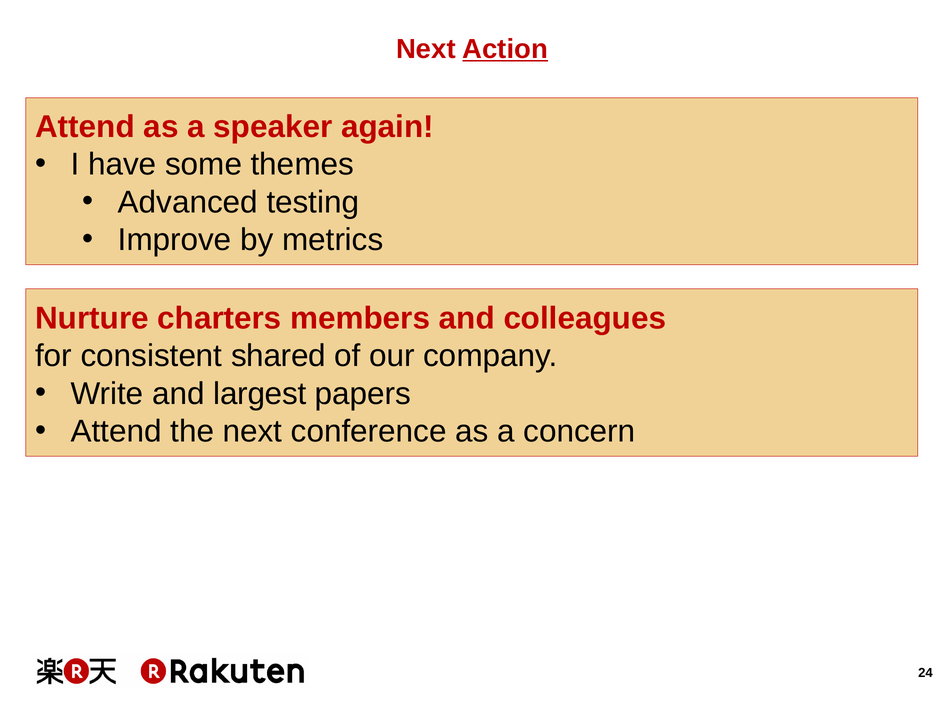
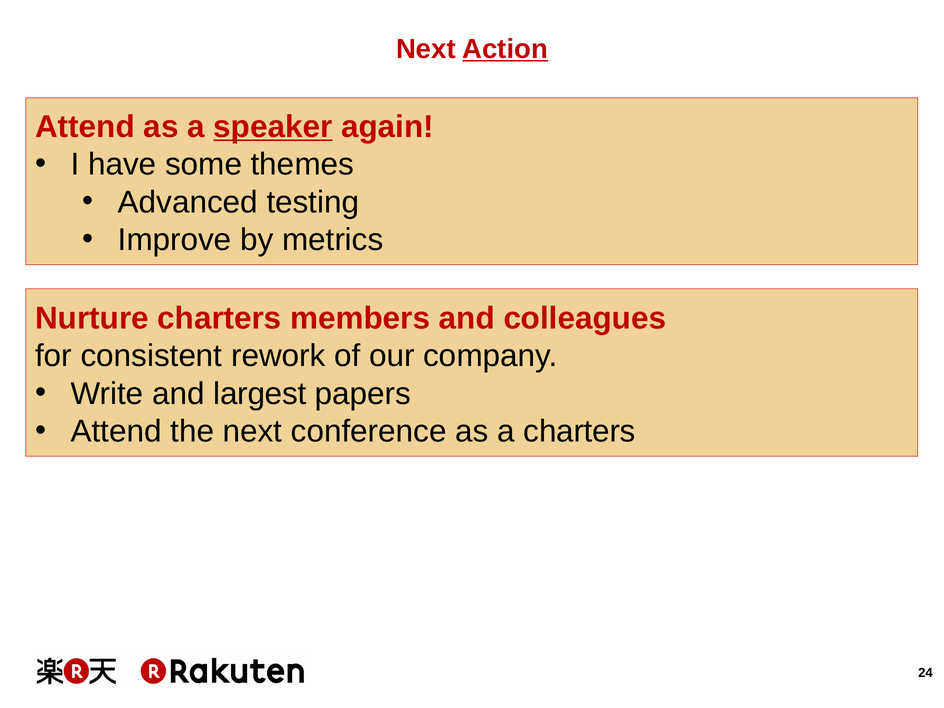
speaker underline: none -> present (273, 127)
shared: shared -> rework (278, 356)
a concern: concern -> charters (580, 431)
